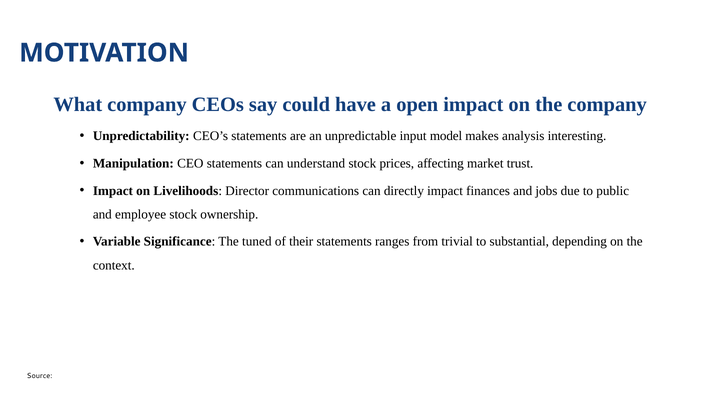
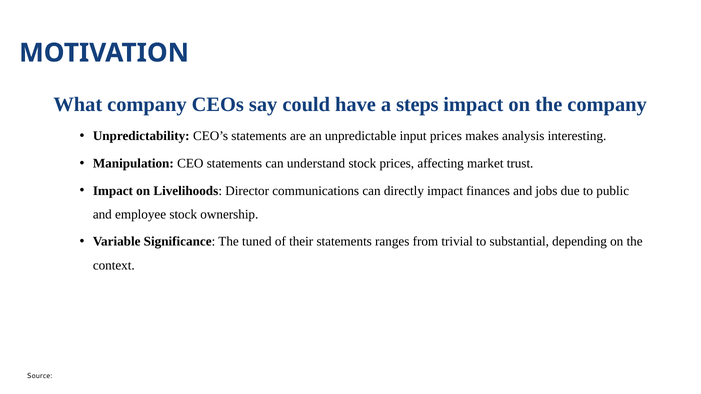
open: open -> steps (417, 105)
input model: model -> prices (446, 136)
